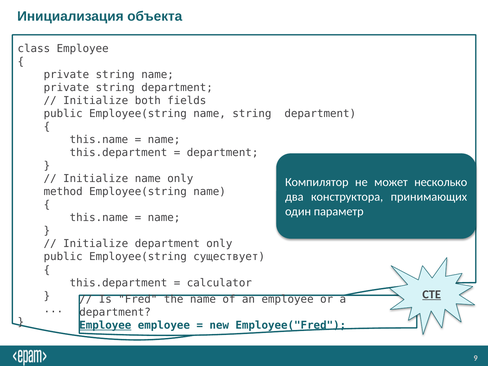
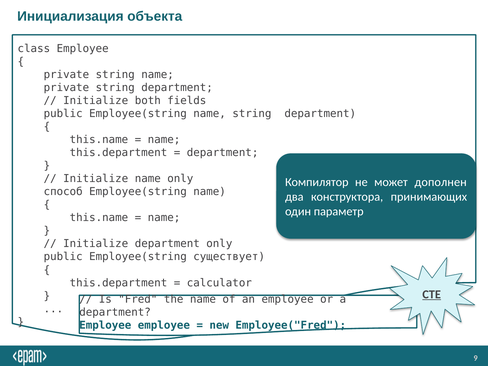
несколько: несколько -> дополнен (441, 182)
method: method -> способ (63, 192)
Employee underline: present -> none (105, 325)
